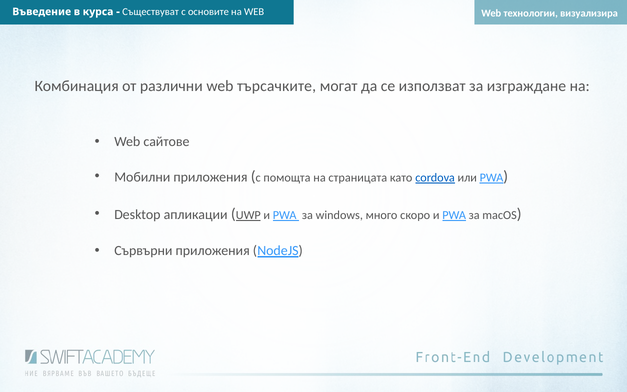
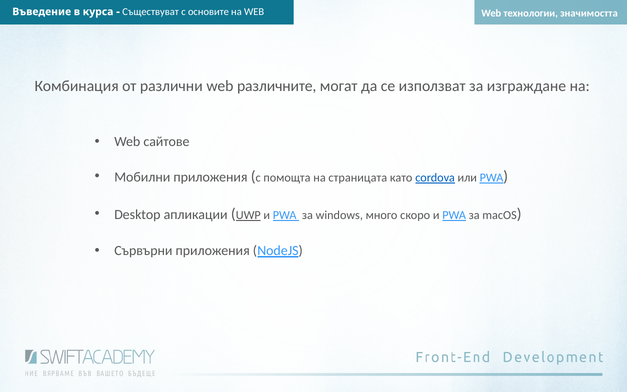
визуализира: визуализира -> значимостта (589, 13)
търсачките: търсачките -> различните (277, 86)
